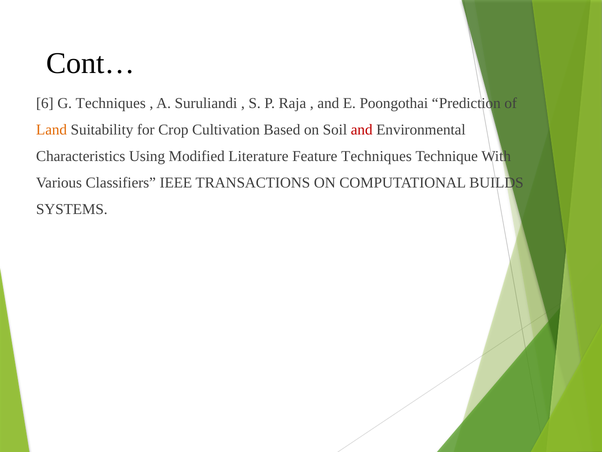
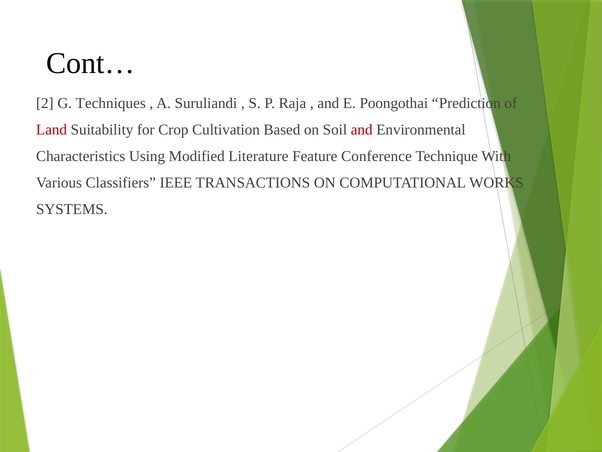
6: 6 -> 2 (45, 103)
Land colour: orange -> red (52, 130)
Feature Techniques: Techniques -> Conference (377, 156)
BUILDS: BUILDS -> WORKS (496, 183)
